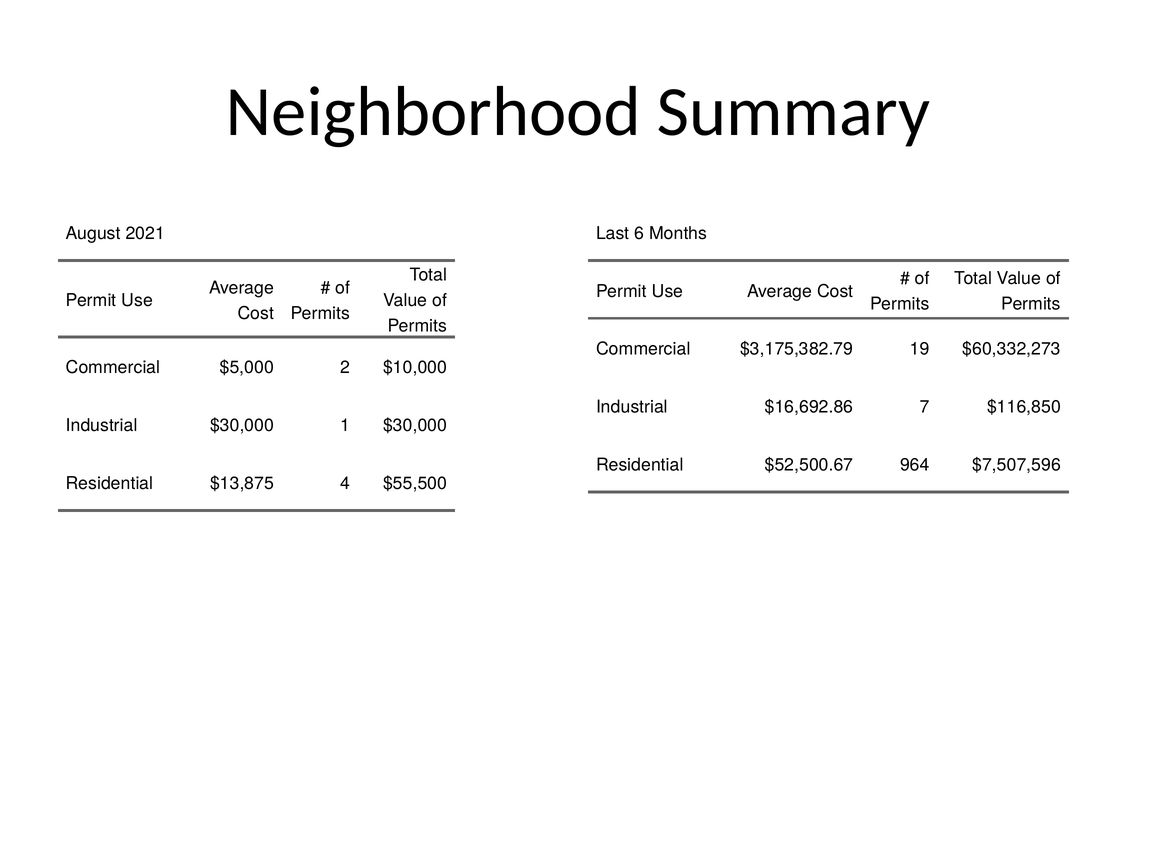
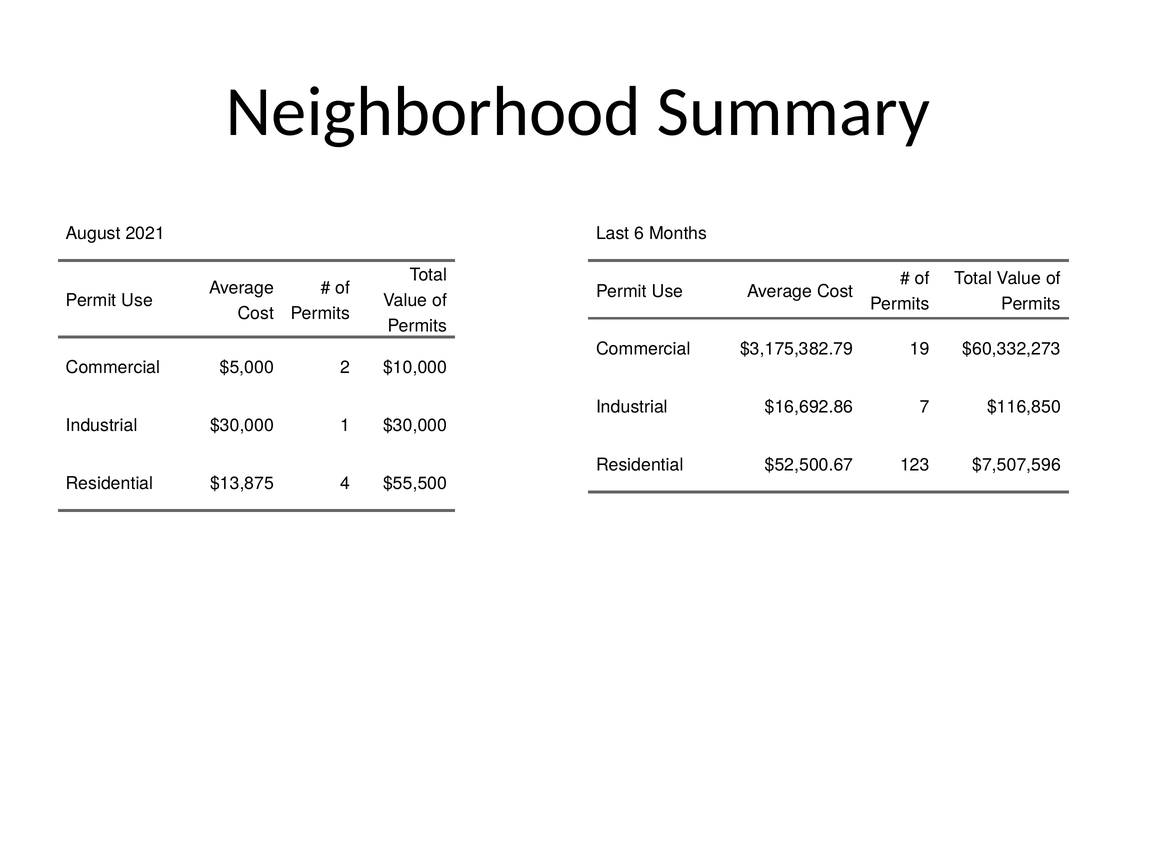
964: 964 -> 123 (915, 465)
